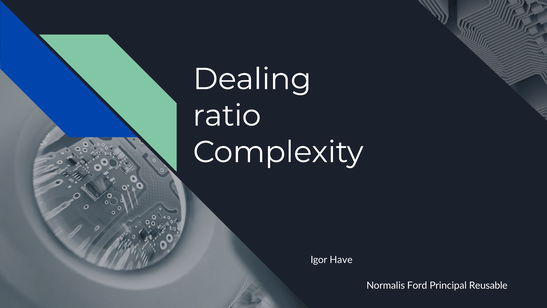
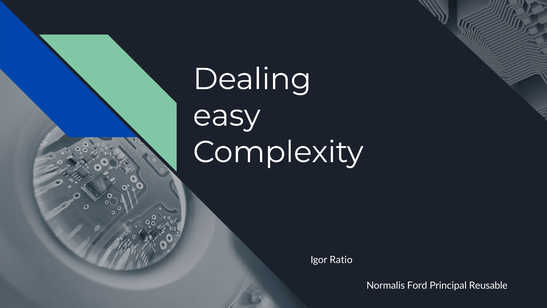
ratio: ratio -> easy (227, 116)
Have: Have -> Ratio (341, 260)
